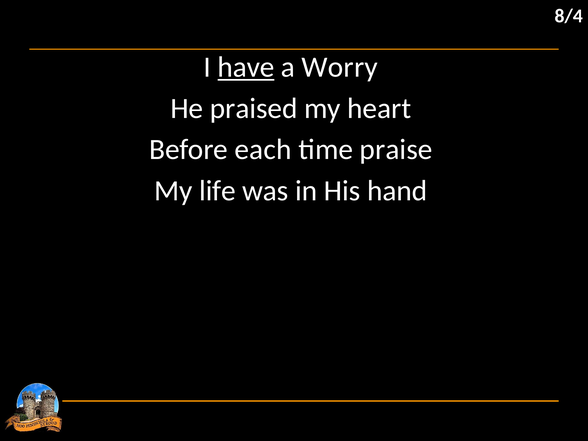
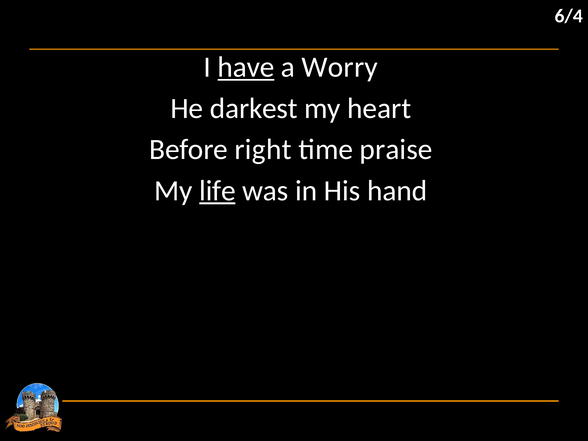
8/4: 8/4 -> 6/4 (569, 16)
praised: praised -> darkest (254, 108)
each: each -> right (263, 149)
life underline: none -> present (217, 191)
